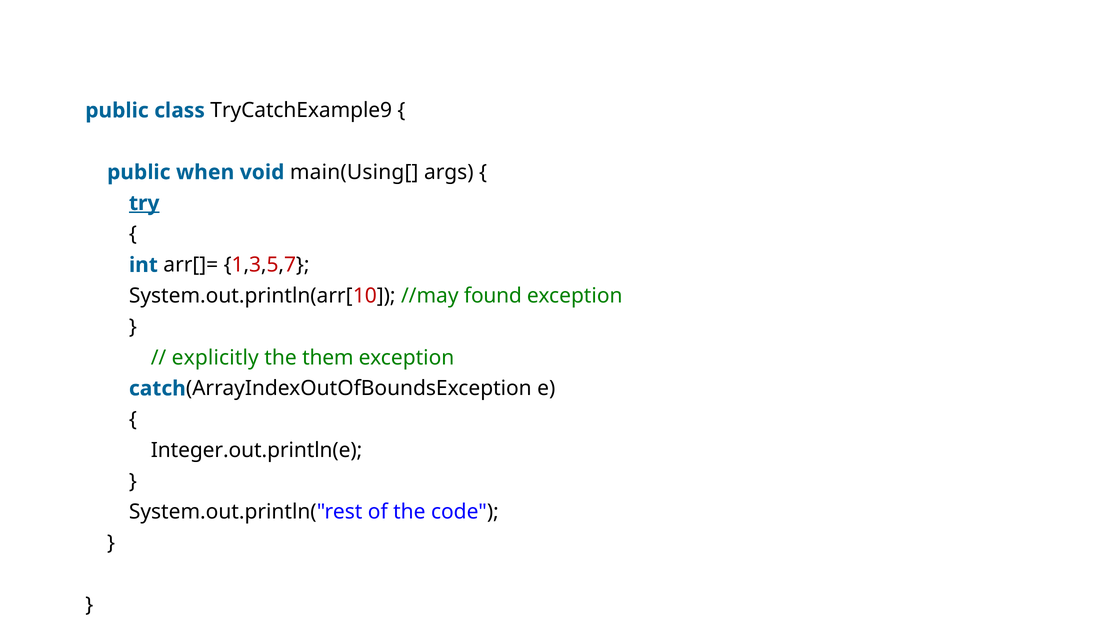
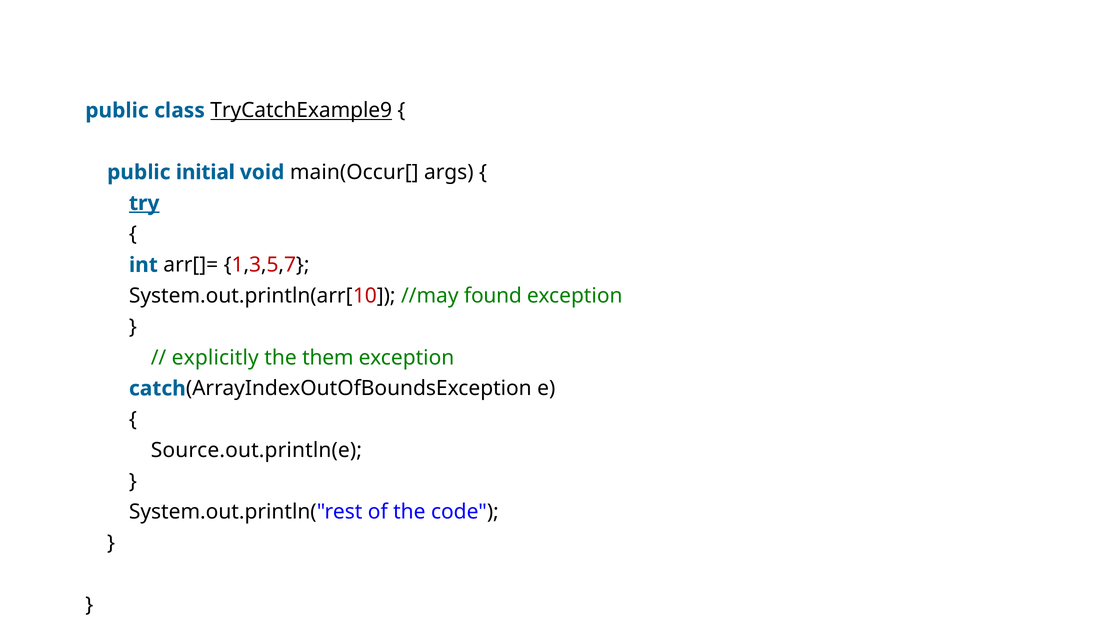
TryCatchExample9 underline: none -> present (301, 110)
when: when -> initial (205, 172)
main(Using[: main(Using[ -> main(Occur[ (354, 172)
Integer.out.println(e: Integer.out.println(e -> Source.out.println(e (256, 450)
